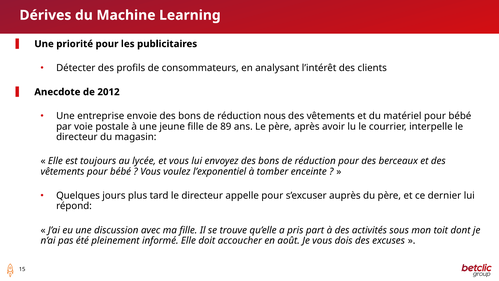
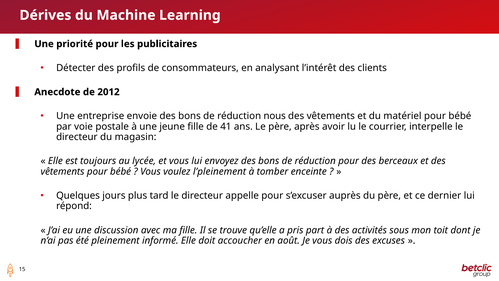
89: 89 -> 41 (226, 126)
l’exponentiel: l’exponentiel -> l’pleinement (220, 171)
